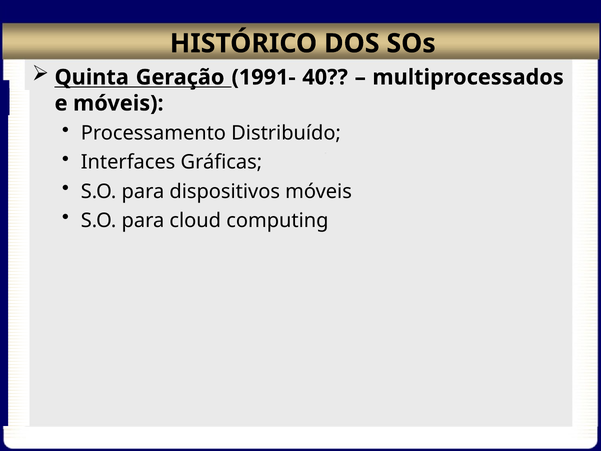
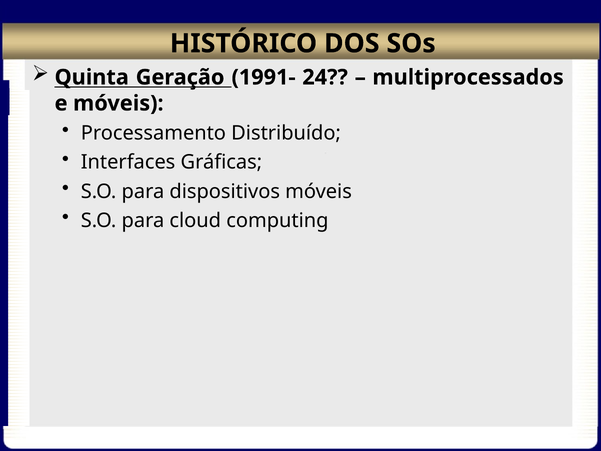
40: 40 -> 24 (325, 77)
